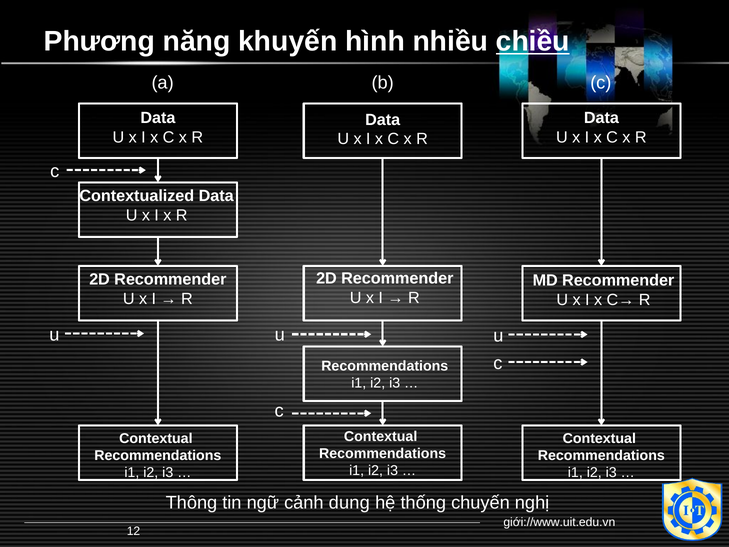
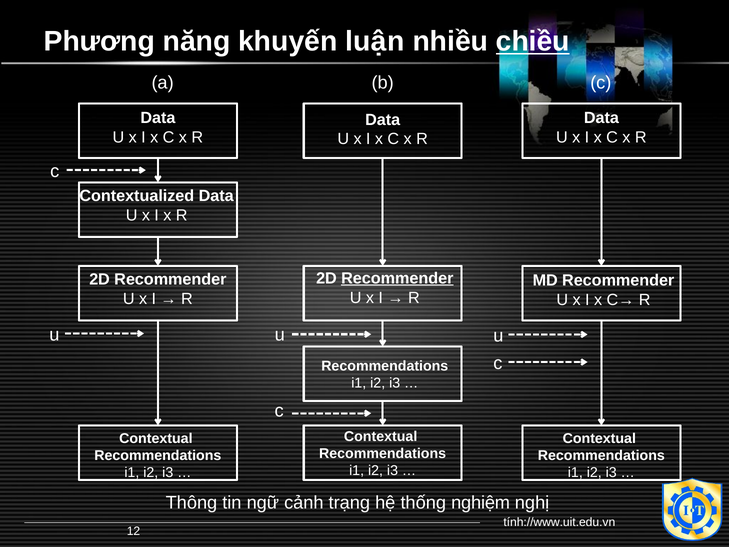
hình: hình -> luận (375, 41)
Recommender underline: none -> present (397, 278)
dung: dung -> trạng (349, 503)
chuyến: chuyến -> nghiệm (481, 503)
giới://www.uit.edu.vn: giới://www.uit.edu.vn -> tính://www.uit.edu.vn (559, 522)
